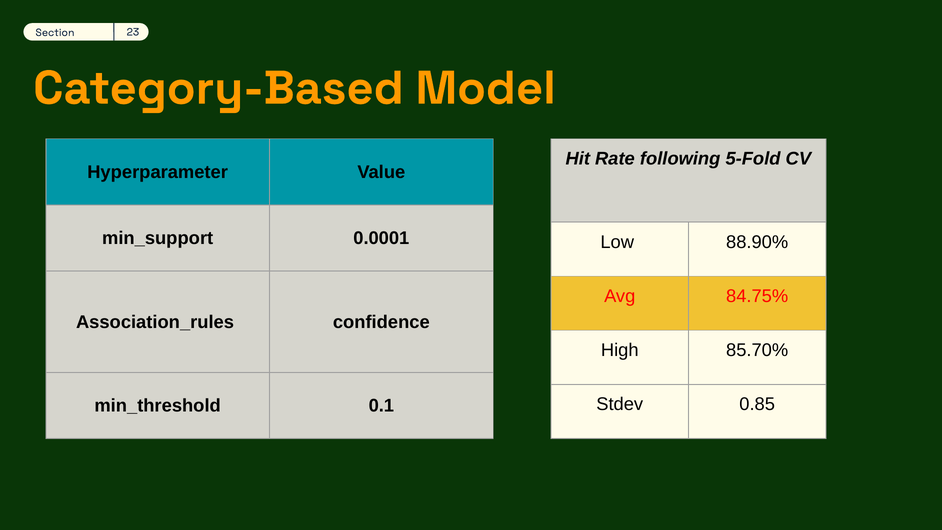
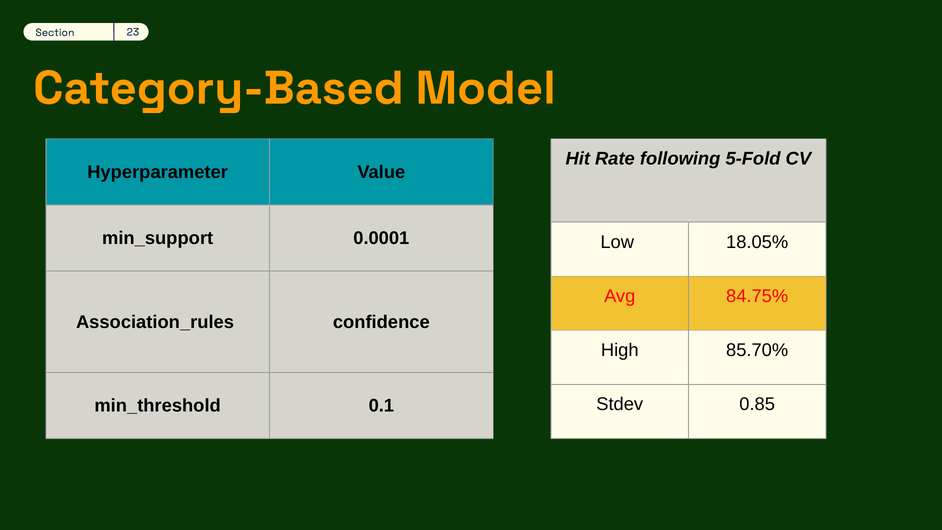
88.90%: 88.90% -> 18.05% (757, 242)
